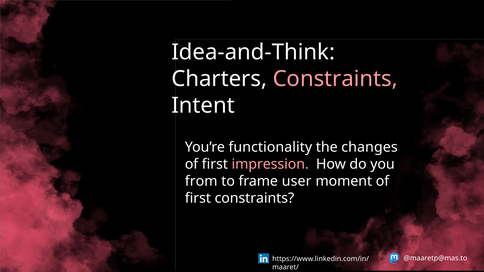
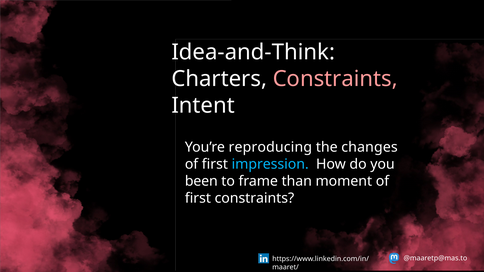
functionality: functionality -> reproducing (270, 147)
impression colour: pink -> light blue (270, 164)
from: from -> been (201, 181)
user: user -> than (297, 181)
